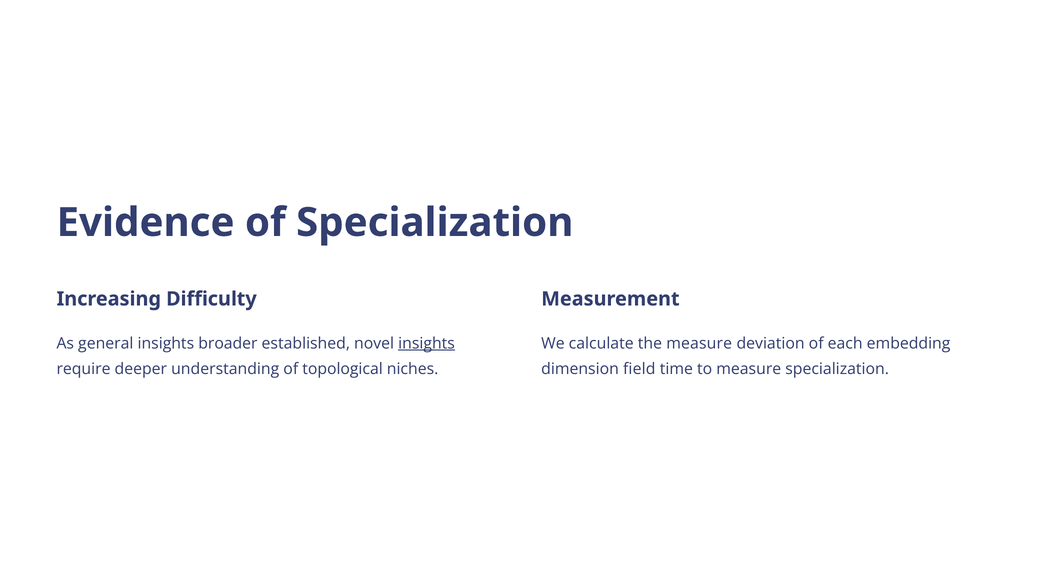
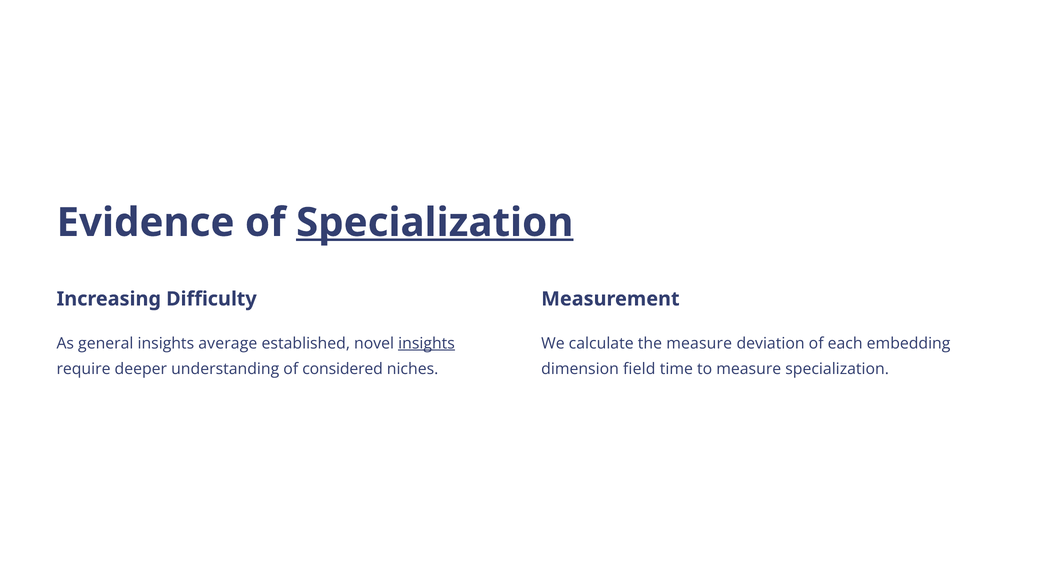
Specialization underline: none -> present (435, 223)
broader: broader -> average (228, 343)
topological: topological -> considered (343, 369)
